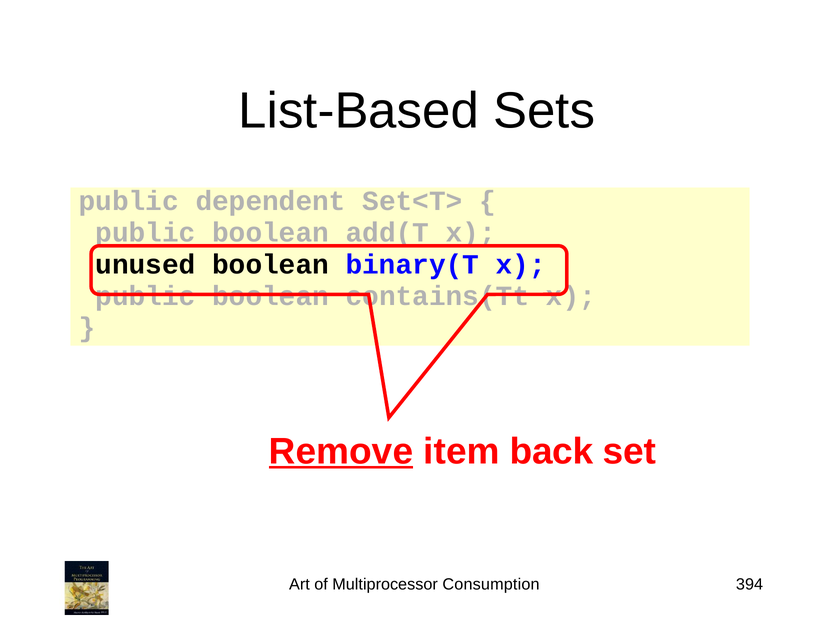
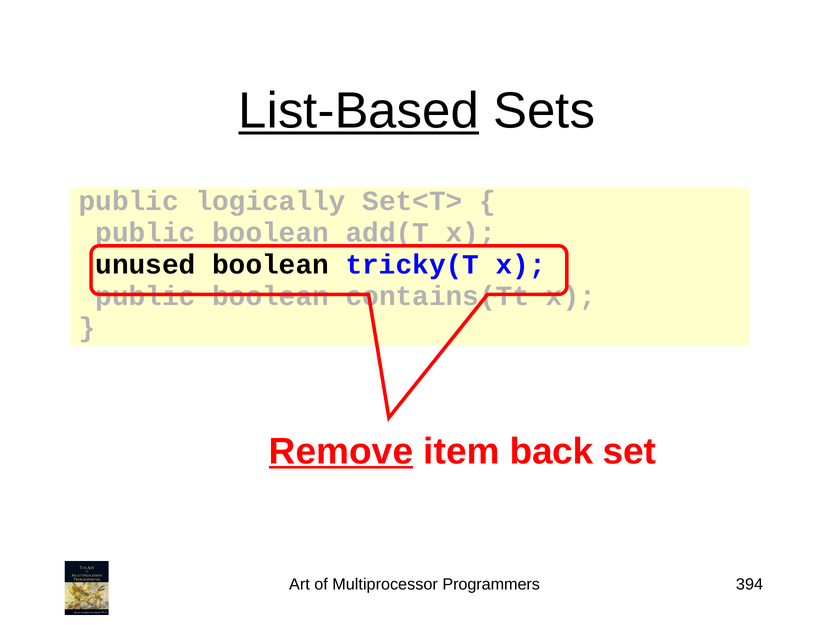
List-Based underline: none -> present (359, 111)
dependent: dependent -> logically (271, 201)
binary(T: binary(T -> tricky(T (412, 265)
Consumption: Consumption -> Programmers (491, 585)
